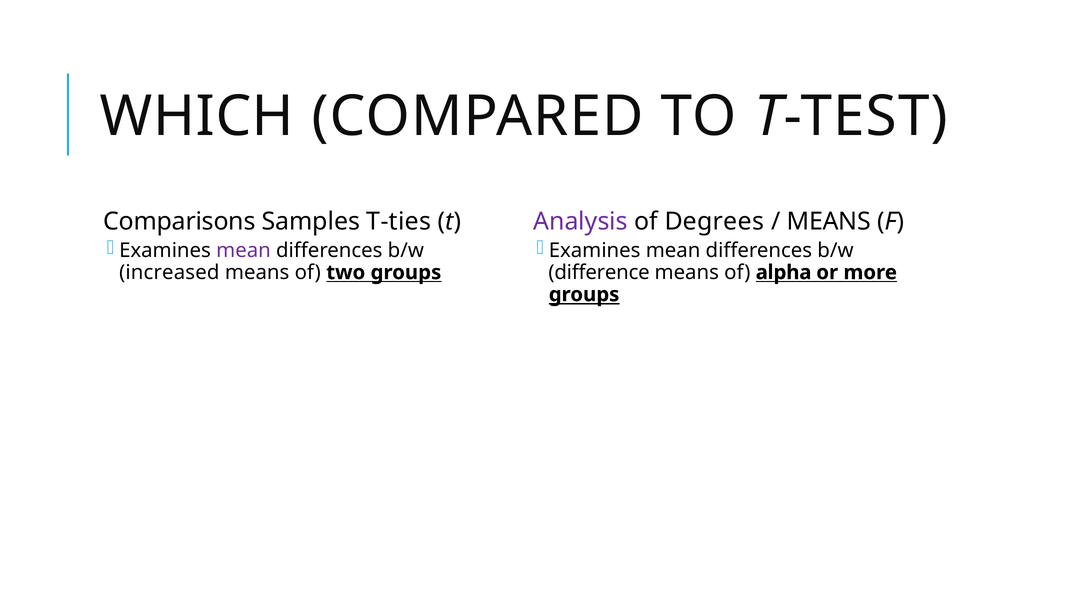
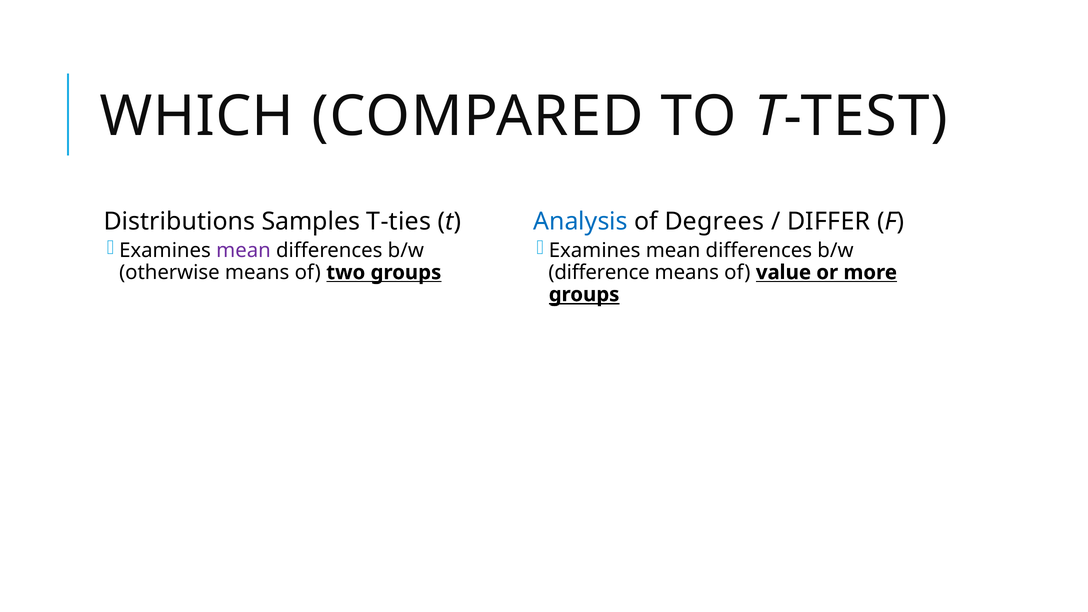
Comparisons: Comparisons -> Distributions (179, 221)
Analysis colour: purple -> blue (581, 221)
MEANS: MEANS -> DIFFER (829, 221)
increased: increased -> otherwise (169, 272)
alpha: alpha -> value (783, 272)
